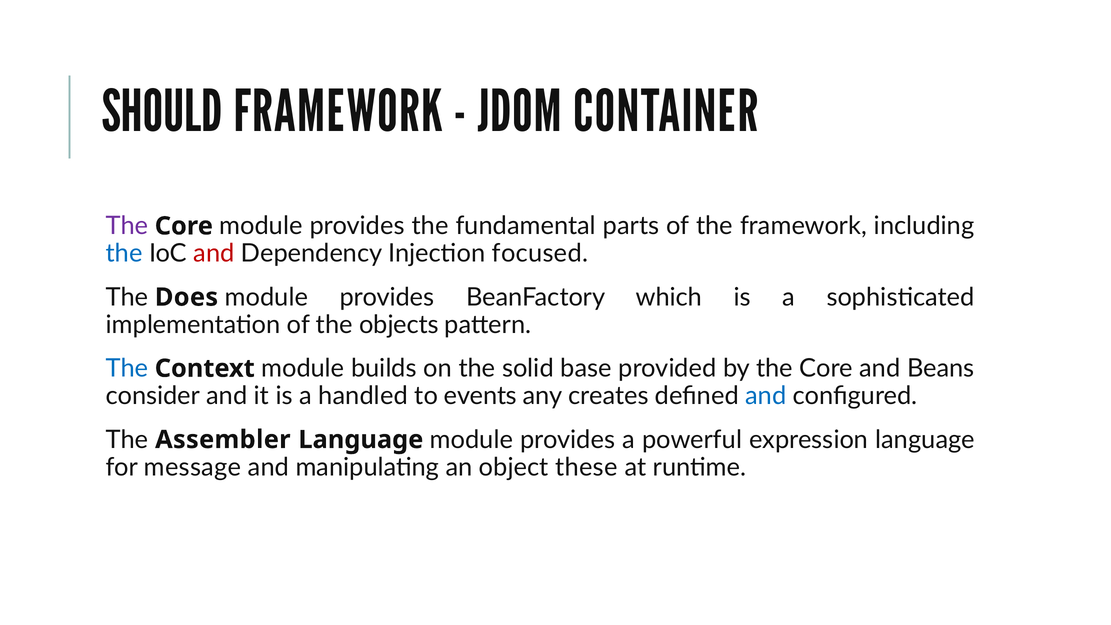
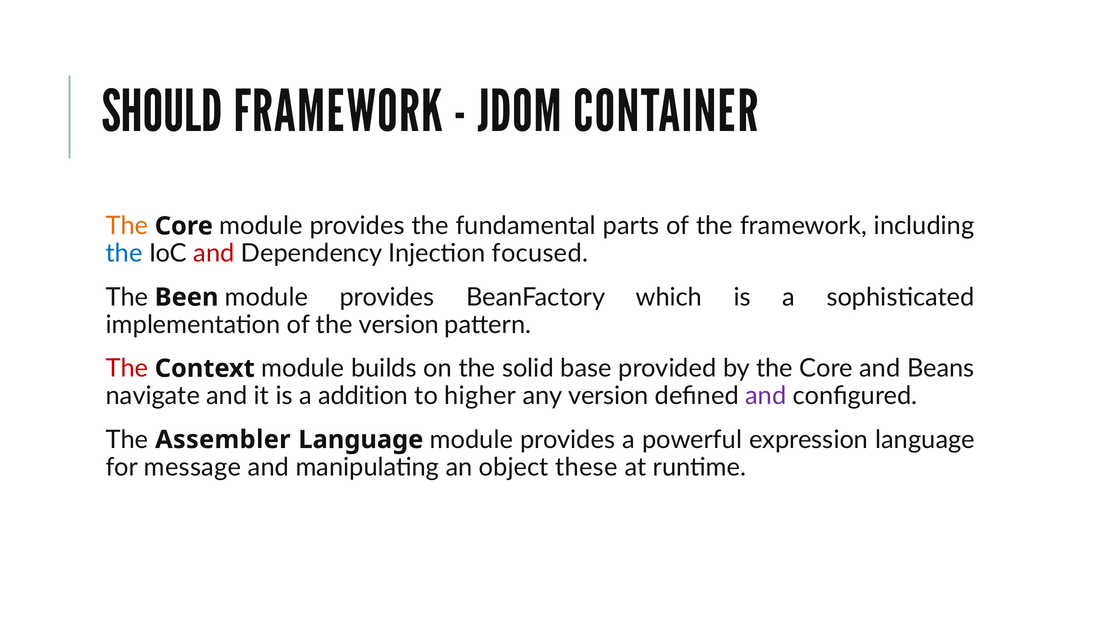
The colour: purple -> orange (127, 226)
Does: Does -> Been (187, 297)
the objects: objects -> version (399, 325)
The colour: blue -> red (127, 368)
consider: consider -> navigate (153, 396)
handled: handled -> addition (363, 396)
events: events -> higher (480, 396)
any creates: creates -> version (608, 396)
and colour: blue -> purple (766, 396)
